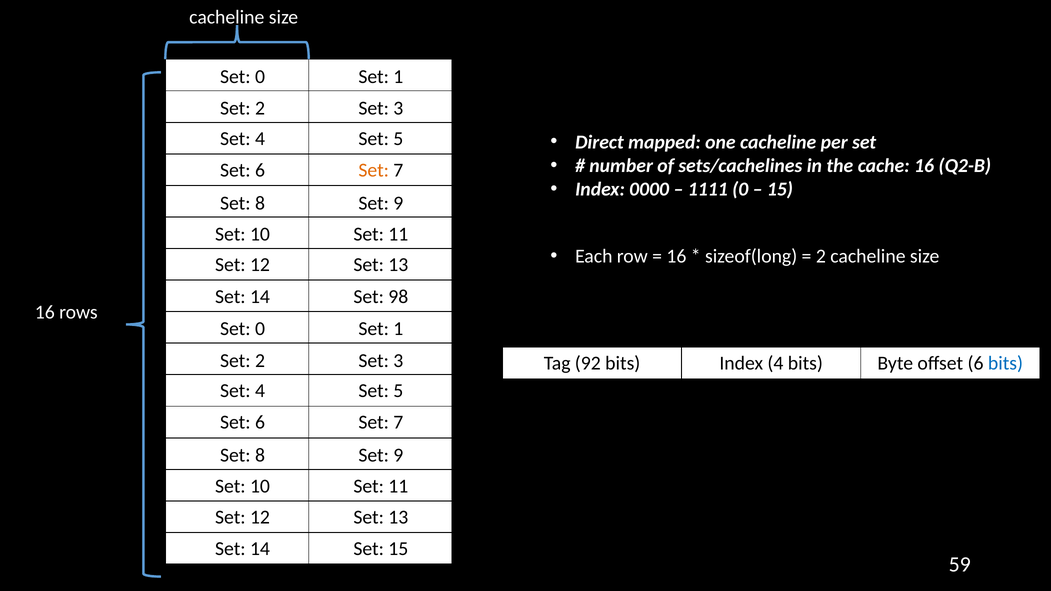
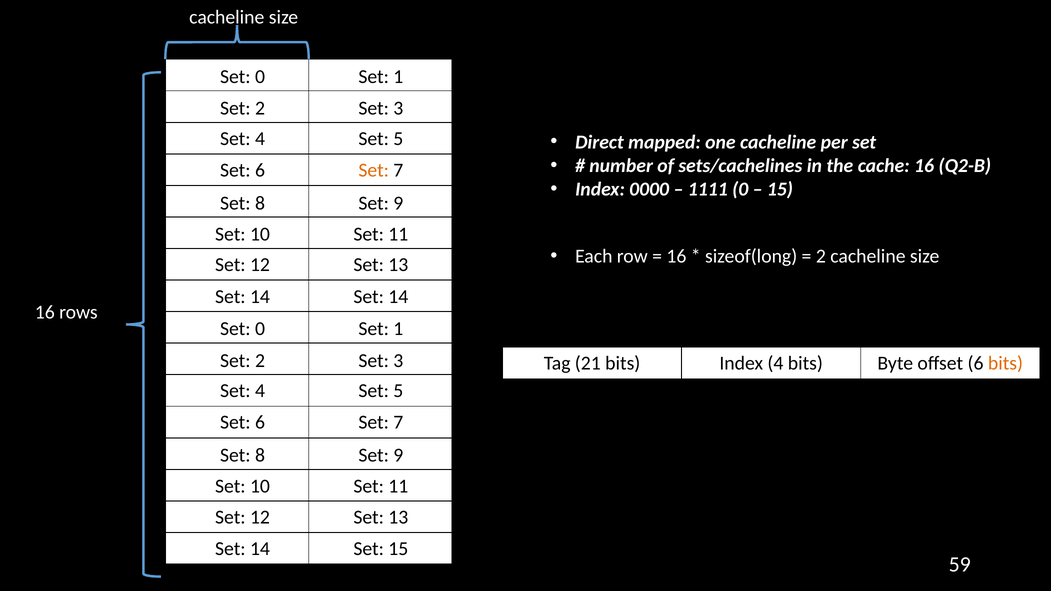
14 Set 98: 98 -> 14 (398, 297)
92: 92 -> 21 (588, 363)
bits colour: blue -> orange (1005, 363)
